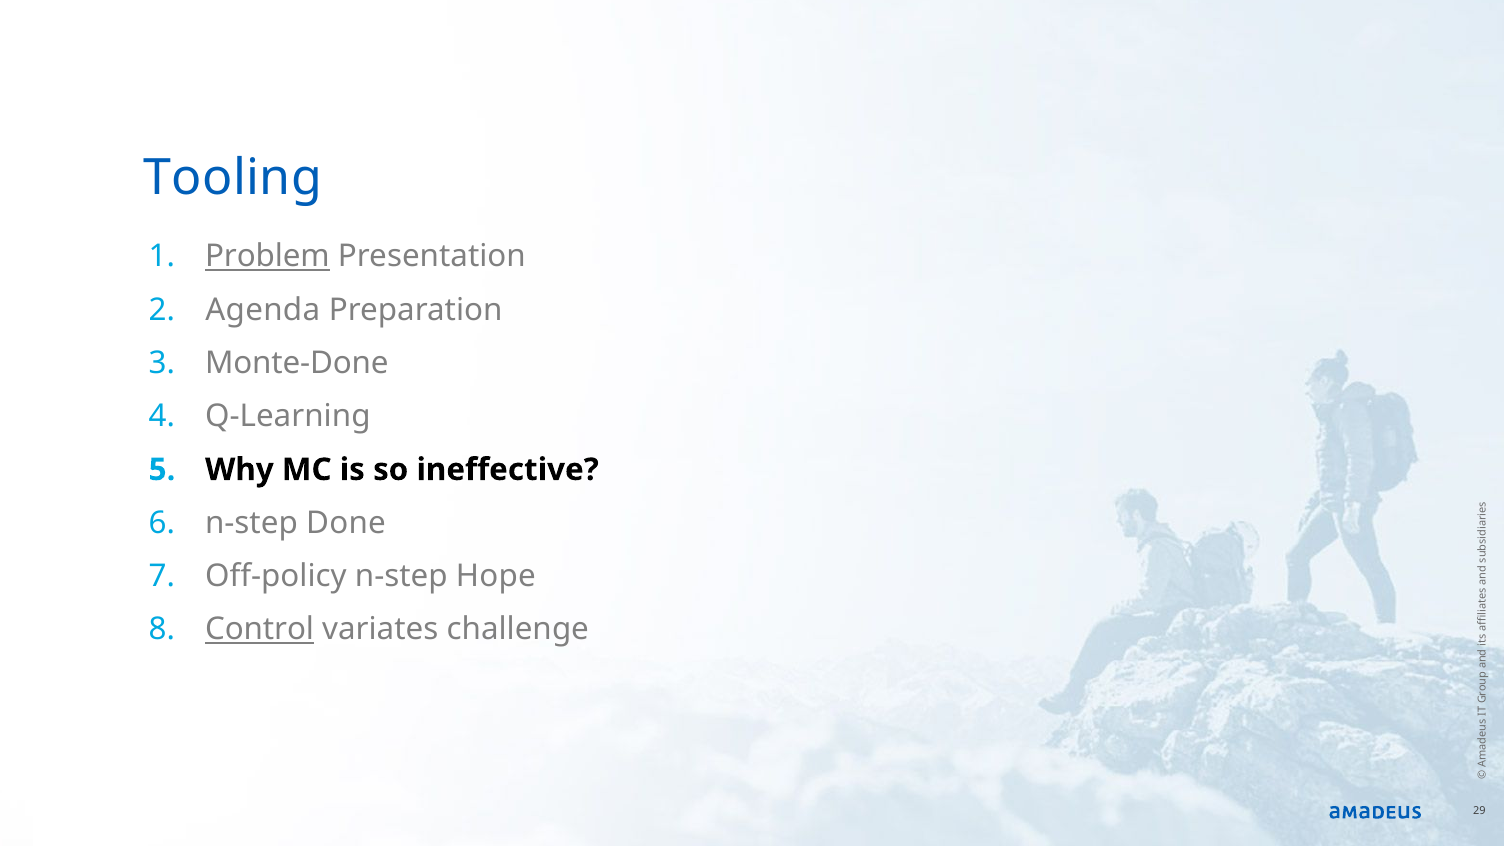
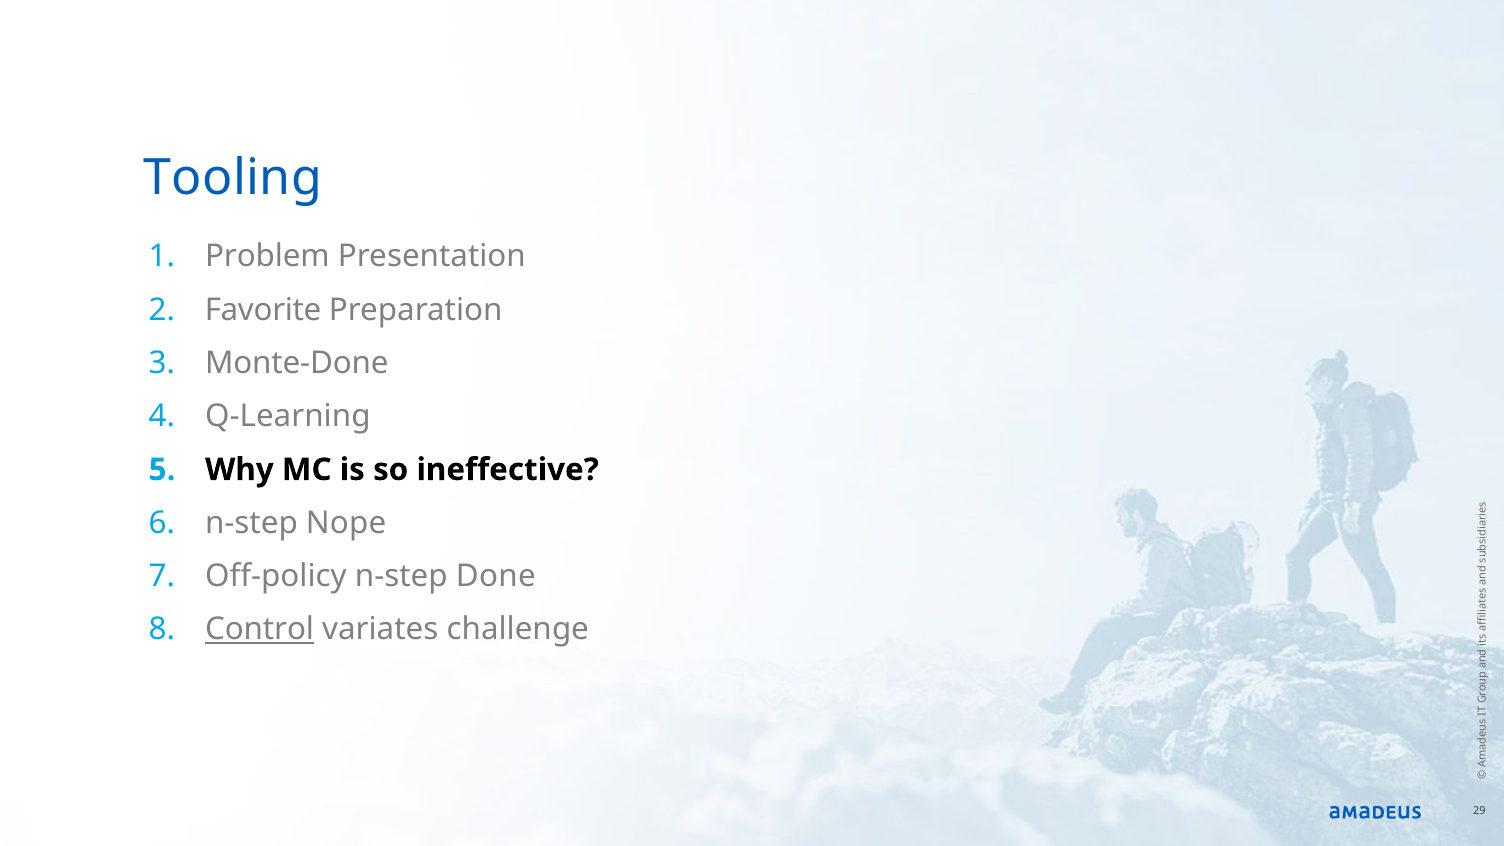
Problem underline: present -> none (267, 257)
Agenda: Agenda -> Favorite (263, 310)
Done: Done -> Nope (346, 523)
Hope: Hope -> Done (496, 576)
